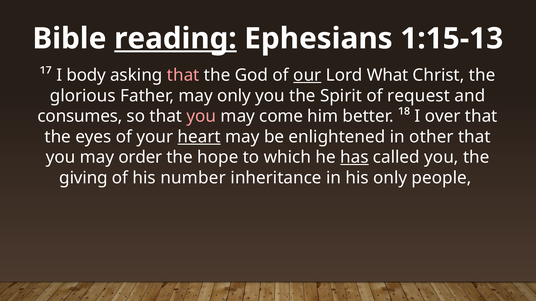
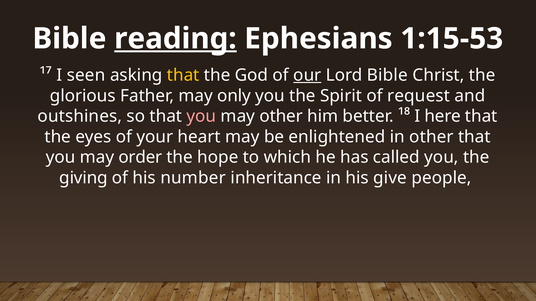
1:15-13: 1:15-13 -> 1:15-53 (452, 39)
body: body -> seen (86, 75)
that colour: pink -> yellow (183, 75)
Lord What: What -> Bible (387, 75)
consumes: consumes -> outshines (80, 116)
may come: come -> other (281, 116)
over: over -> here (443, 116)
heart underline: present -> none (199, 137)
has underline: present -> none (354, 158)
his only: only -> give (390, 178)
